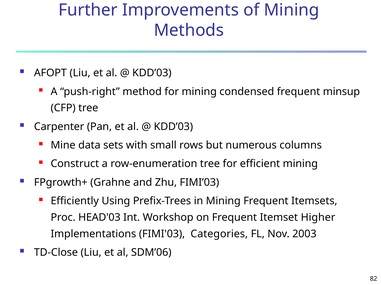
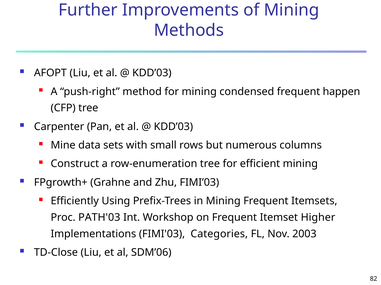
minsup: minsup -> happen (341, 92)
HEAD'03: HEAD'03 -> PATH'03 (99, 218)
